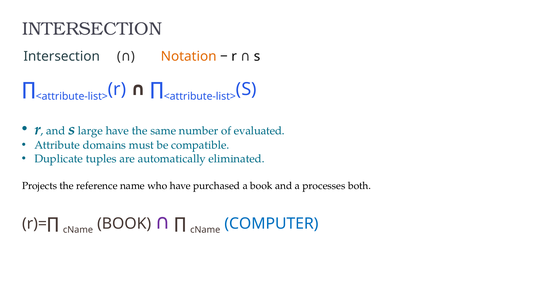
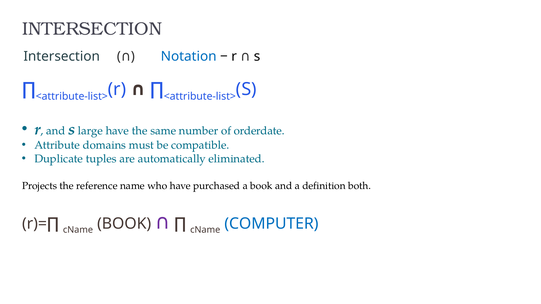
Notation colour: orange -> blue (189, 57)
evaluated: evaluated -> orderdate (259, 131)
processes: processes -> definition (324, 186)
